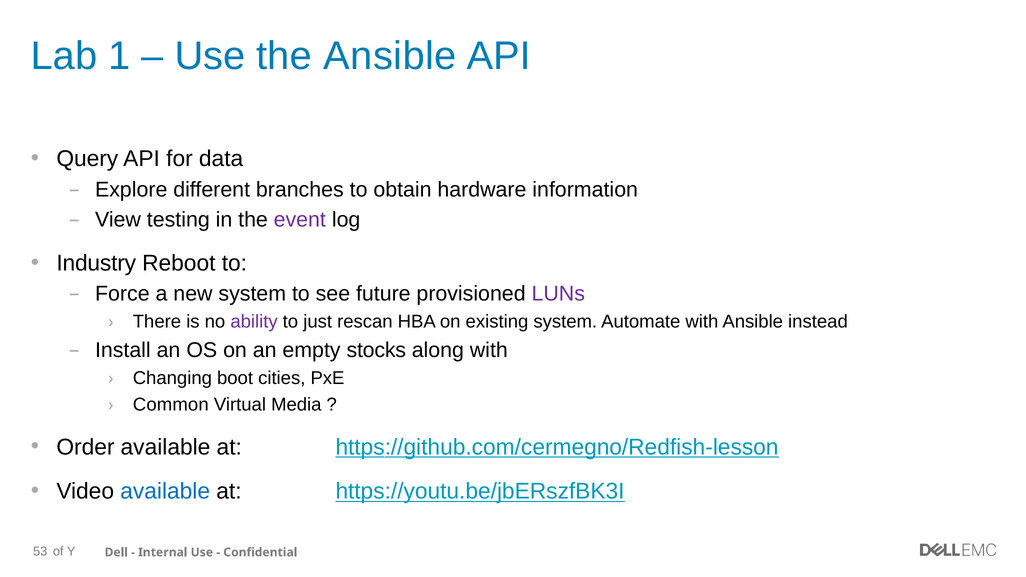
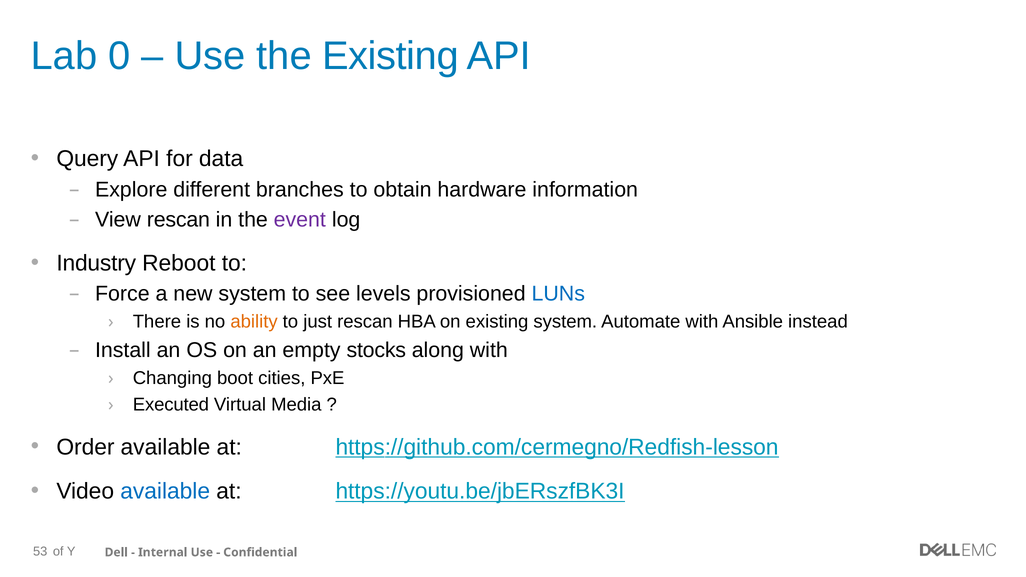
1: 1 -> 0 (119, 56)
the Ansible: Ansible -> Existing (390, 56)
View testing: testing -> rescan (178, 220)
future: future -> levels (383, 294)
LUNs colour: purple -> blue (558, 294)
ability colour: purple -> orange (254, 322)
Common: Common -> Executed (171, 405)
